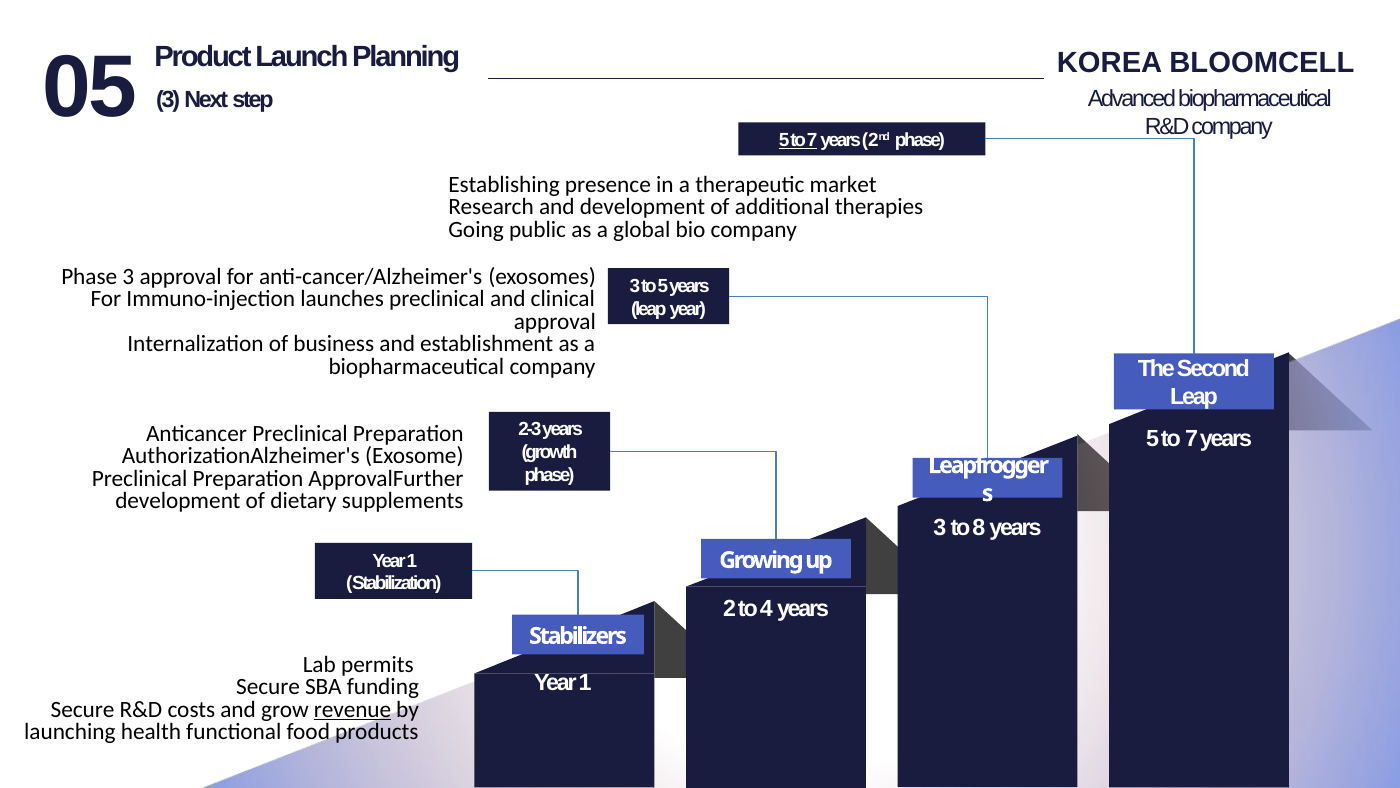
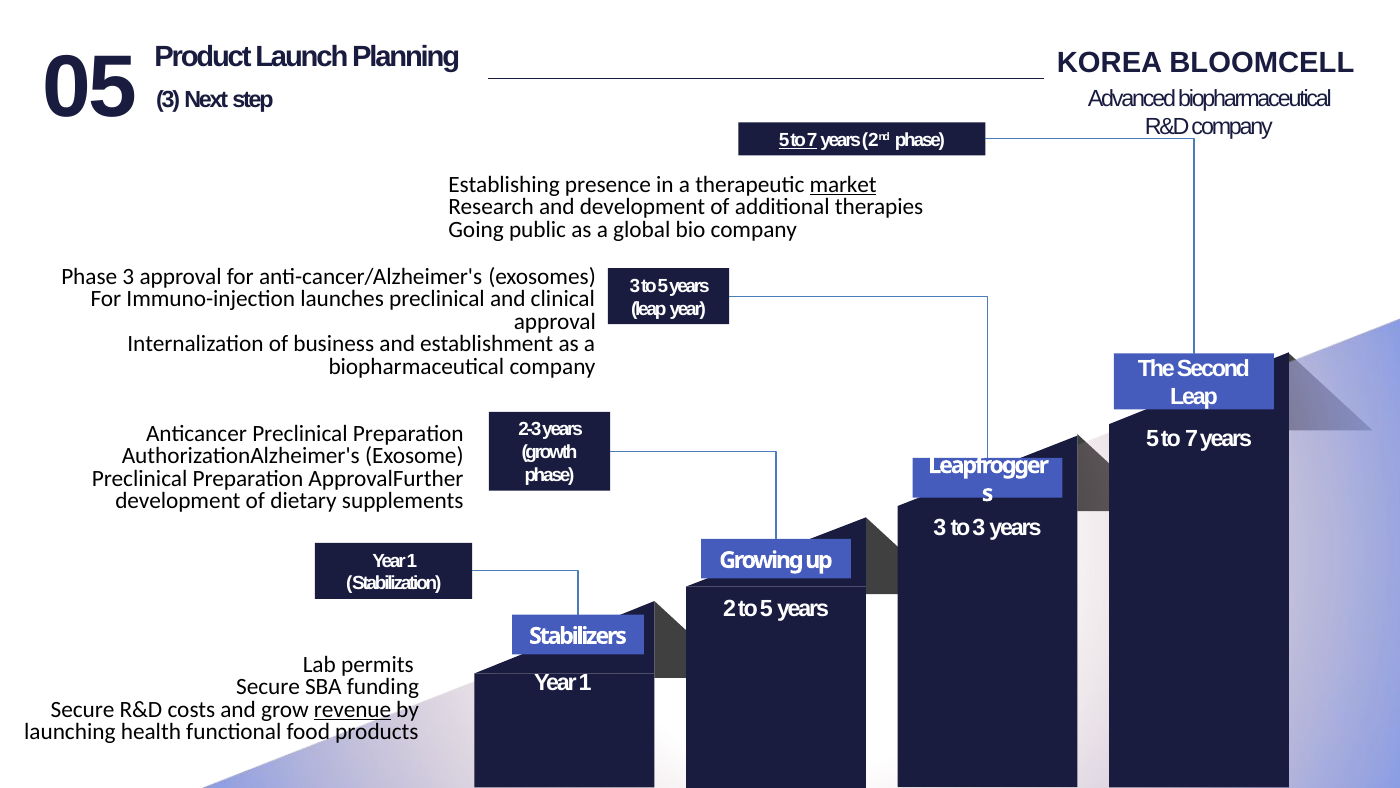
market underline: none -> present (843, 184)
to 8: 8 -> 3 (979, 528)
2 to 4: 4 -> 5 (766, 609)
